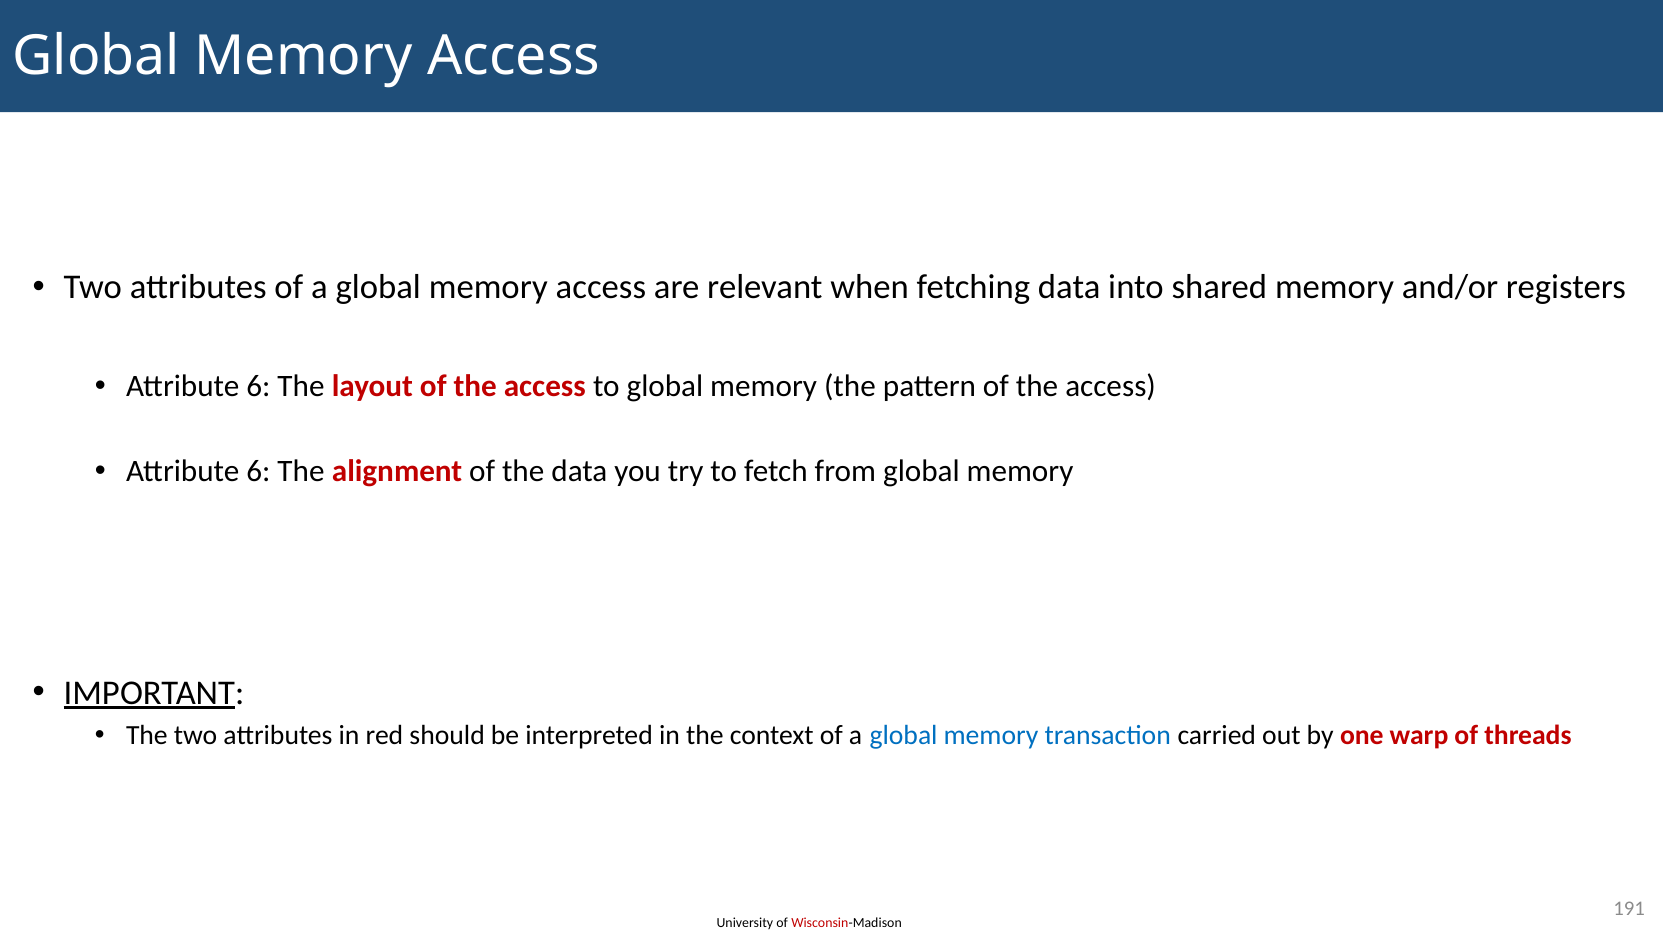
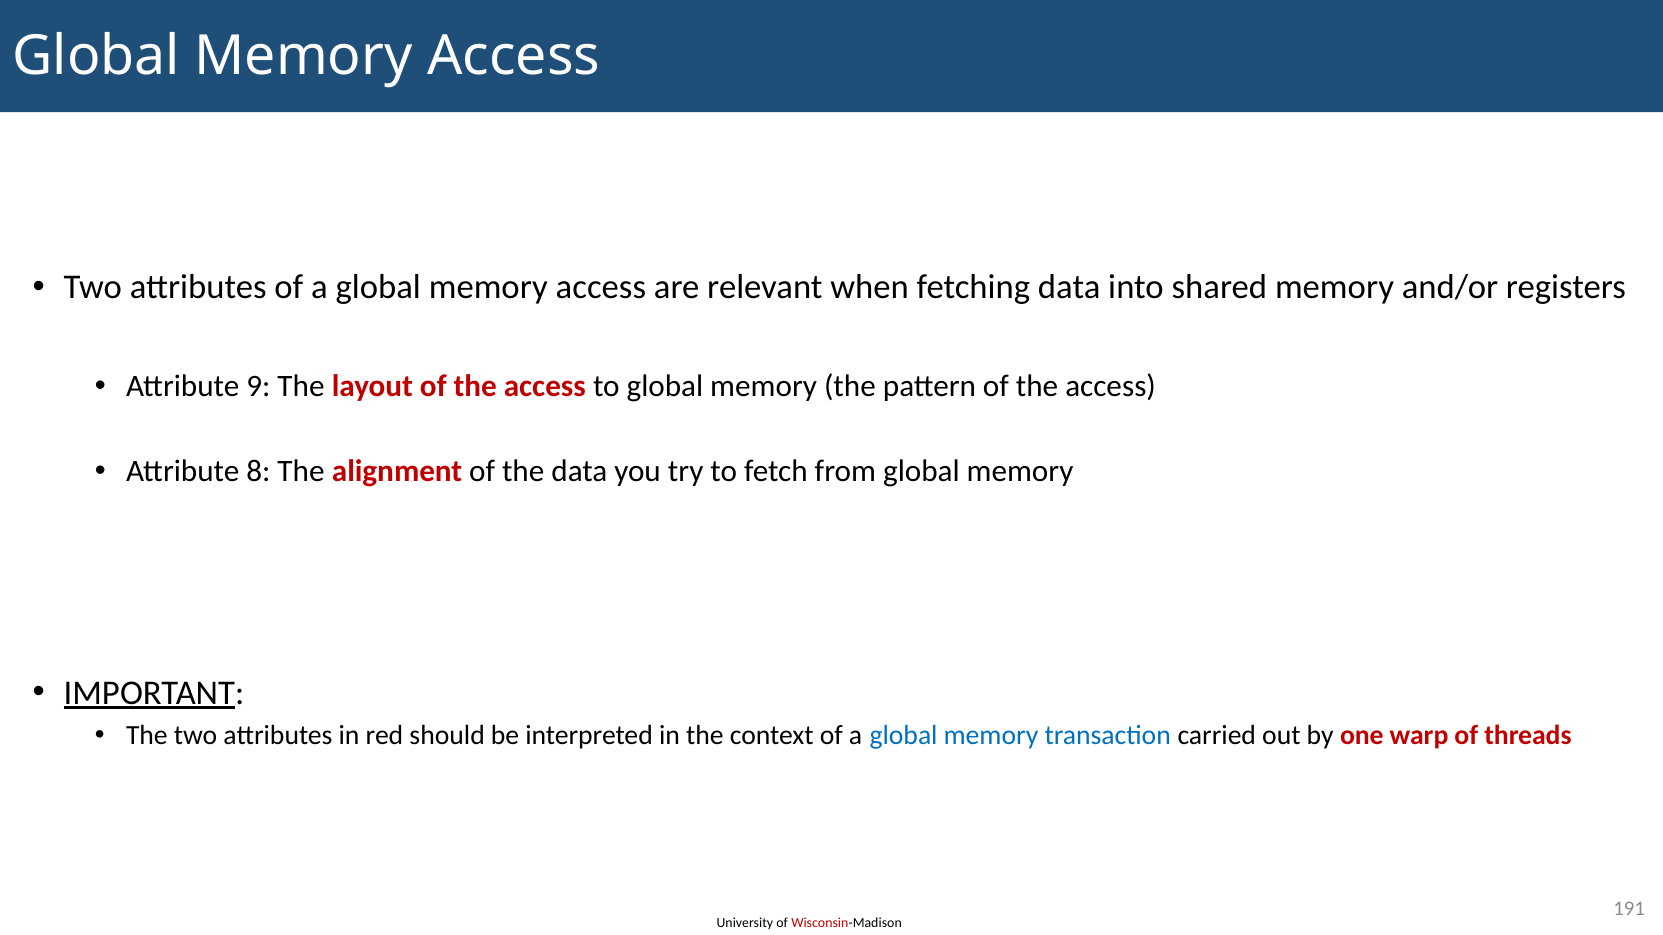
6: 6 -> 9 (258, 387)
6: 6 -> 8 (258, 471)
